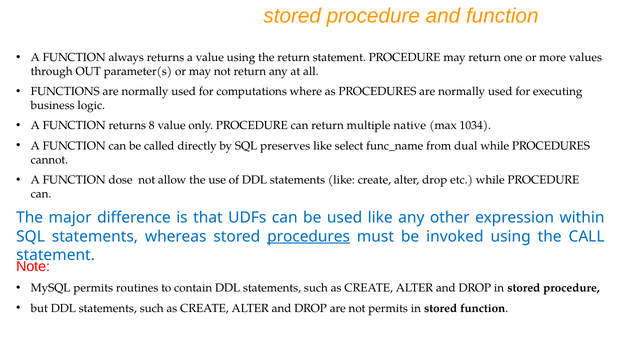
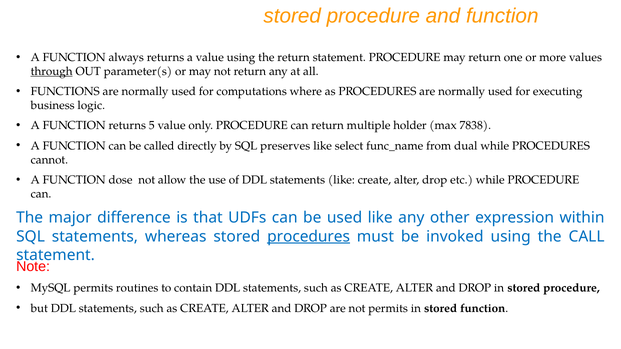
through underline: none -> present (52, 71)
8: 8 -> 5 (152, 126)
native: native -> holder (410, 126)
1034: 1034 -> 7838 (475, 126)
